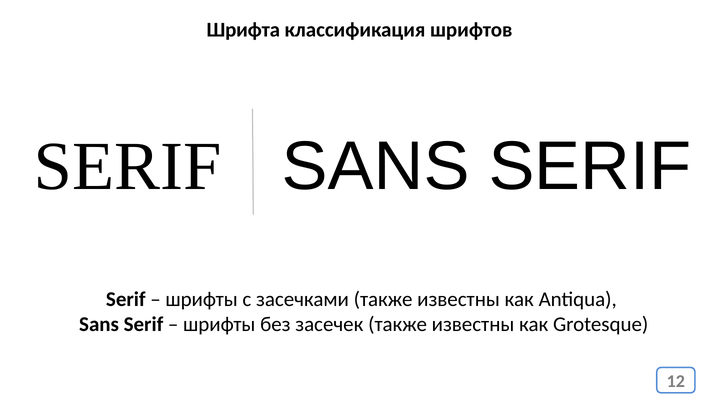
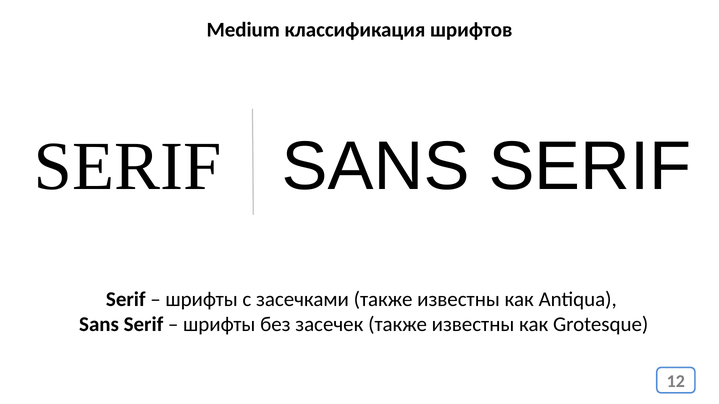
Шрифта: Шрифта -> Medium (243, 30)
